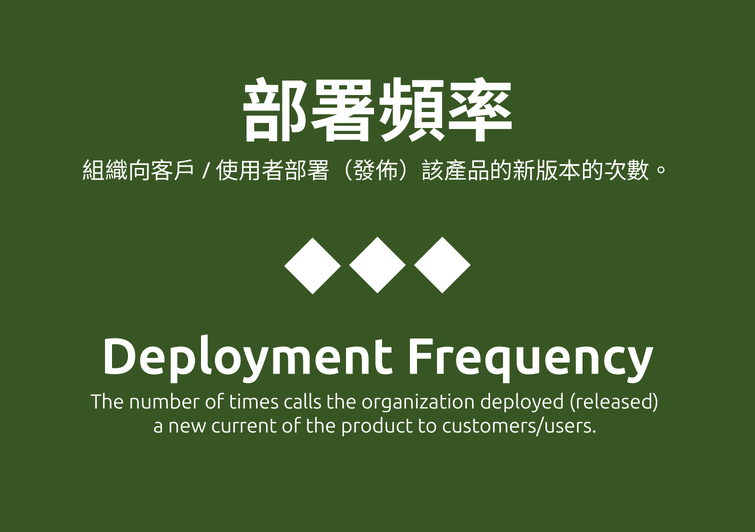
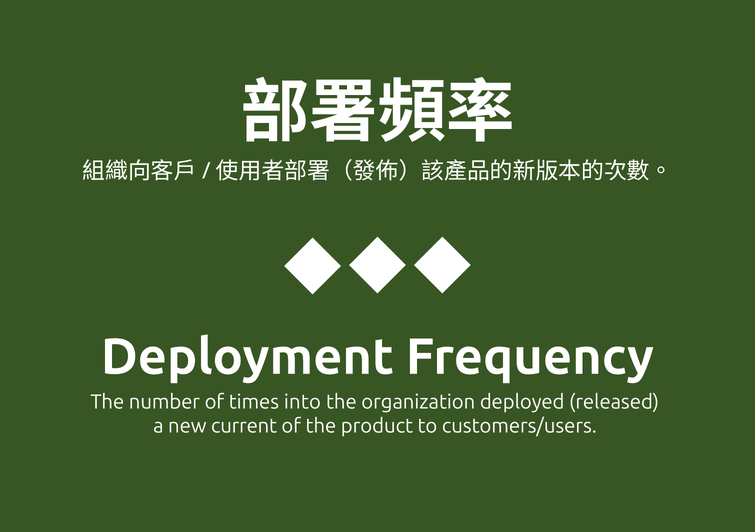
calls: calls -> into (302, 402)
